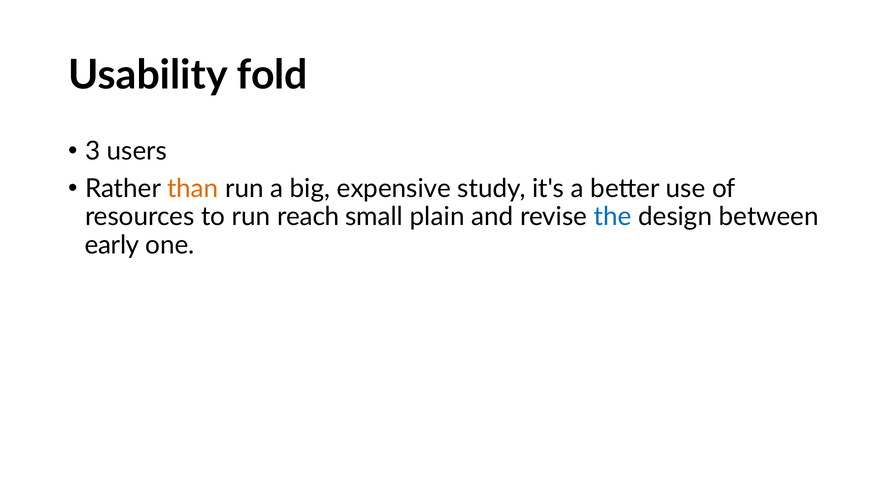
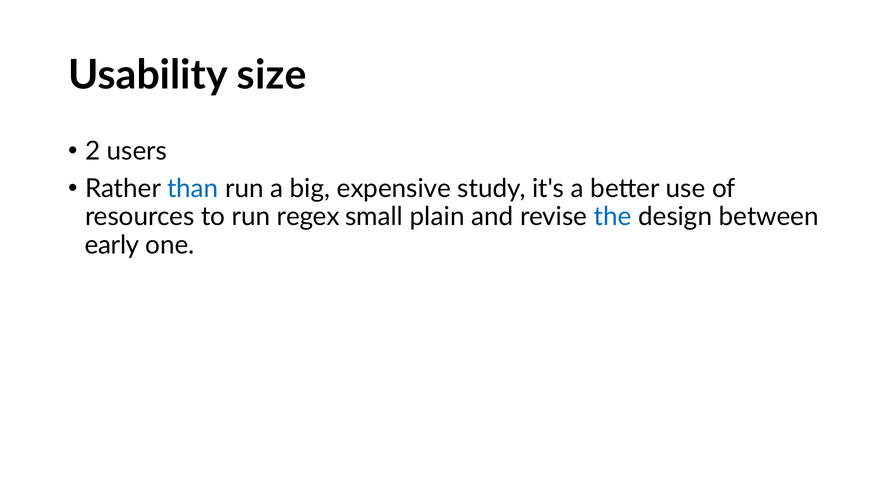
fold: fold -> size (272, 75)
3: 3 -> 2 (93, 151)
than colour: orange -> blue (193, 189)
reach: reach -> regex (308, 217)
